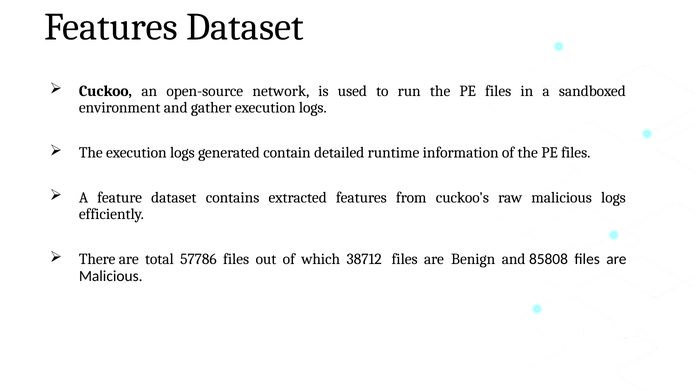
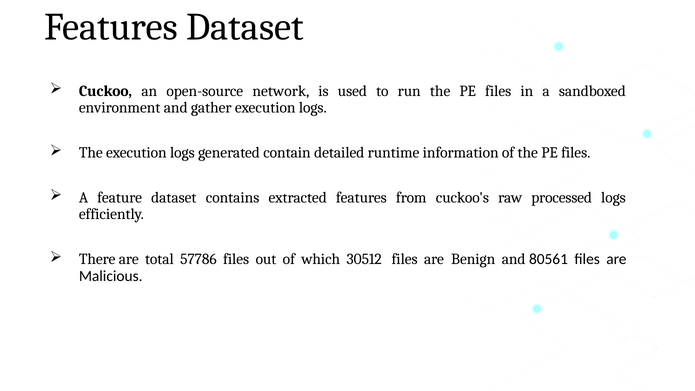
raw malicious: malicious -> processed (562, 198)
38712: 38712 -> 30512 (364, 259)
85808: 85808 -> 80561 (548, 259)
